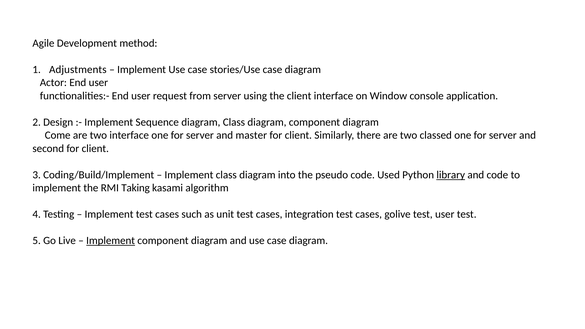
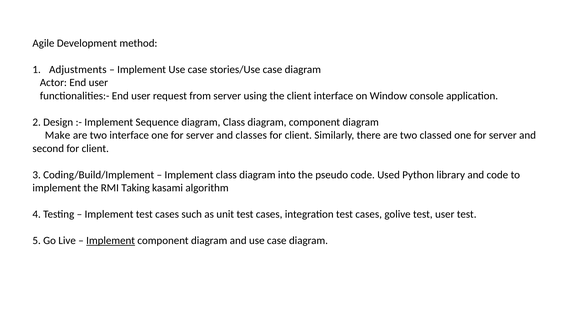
Come: Come -> Make (58, 135)
master: master -> classes (251, 135)
library underline: present -> none (451, 175)
